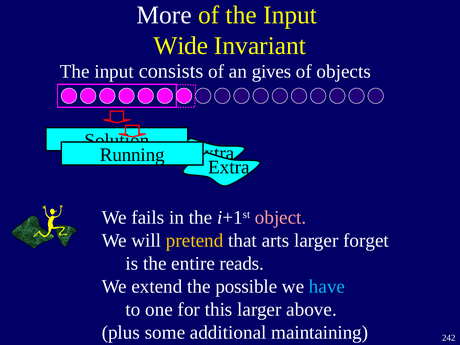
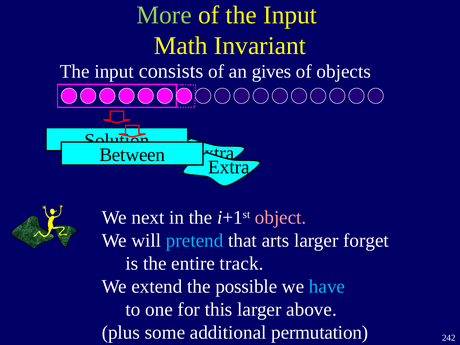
More colour: white -> light green (164, 15)
Wide: Wide -> Math (181, 46)
Running: Running -> Between (132, 155)
fails: fails -> next (148, 217)
pretend colour: yellow -> light blue (195, 240)
reads: reads -> track (242, 263)
maintaining: maintaining -> permutation (320, 332)
